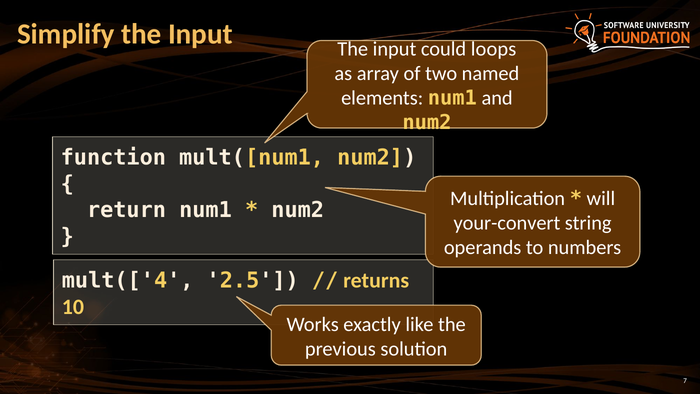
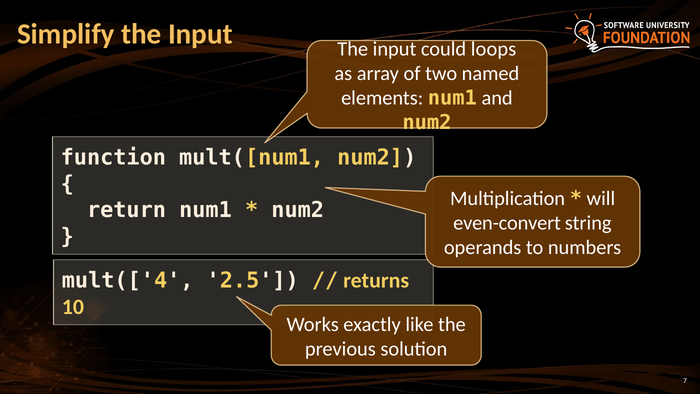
your-convert: your-convert -> even-convert (507, 223)
